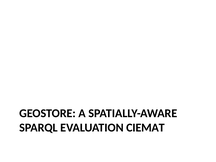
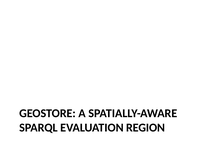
CIEMAT: CIEMAT -> REGION (146, 128)
